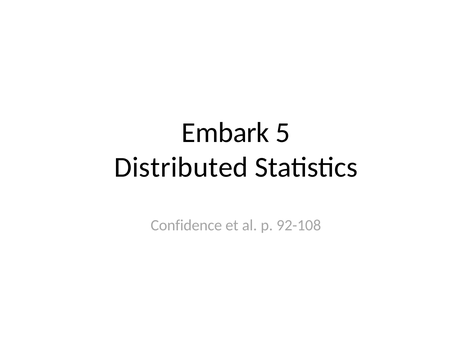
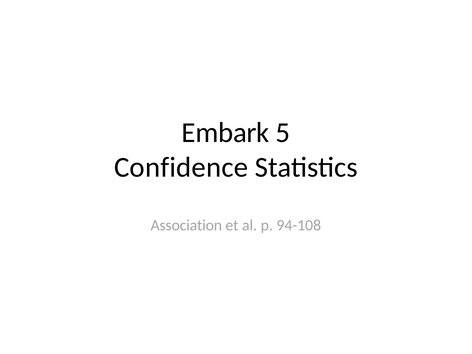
Distributed: Distributed -> Confidence (181, 167)
Confidence: Confidence -> Association (186, 225)
92-108: 92-108 -> 94-108 (299, 225)
